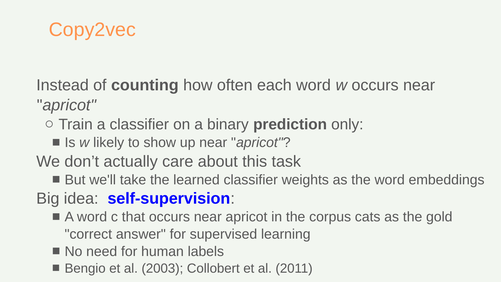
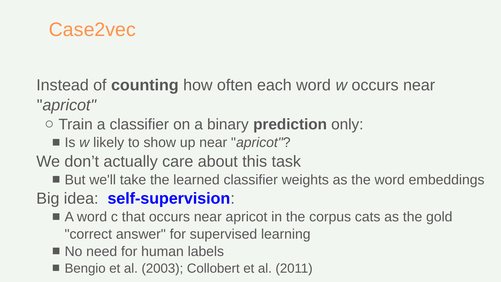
Copy2vec: Copy2vec -> Case2vec (92, 30)
